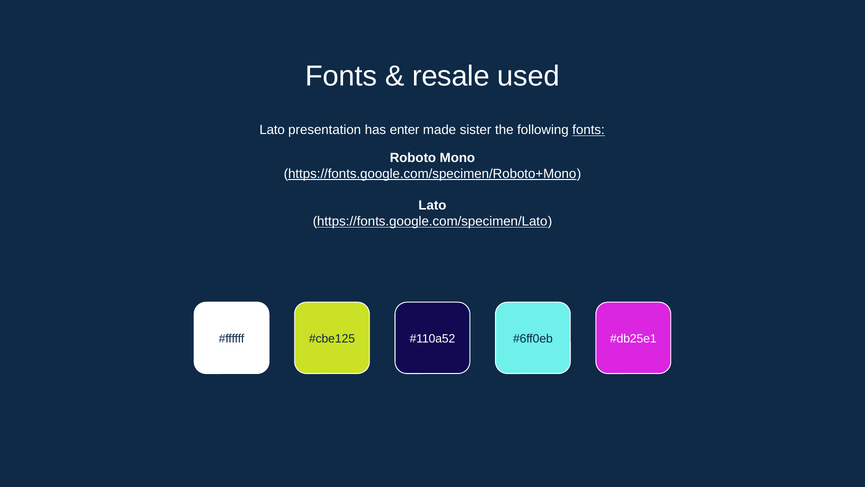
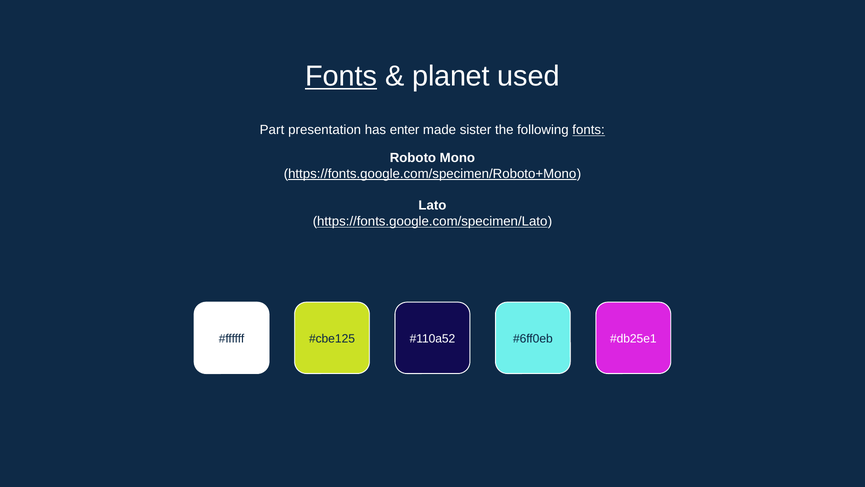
Fonts underline: none -> present (341, 76)
resale: resale -> planet (451, 76)
Lato: Lato -> Part (272, 130)
